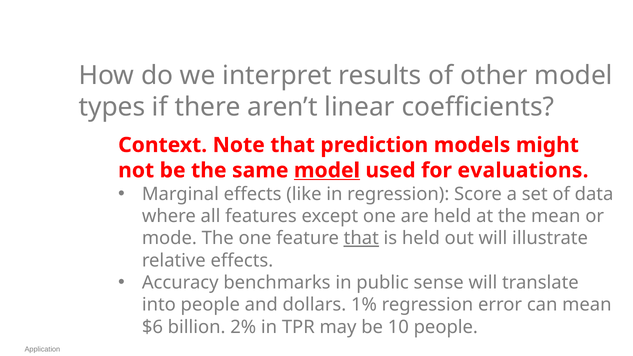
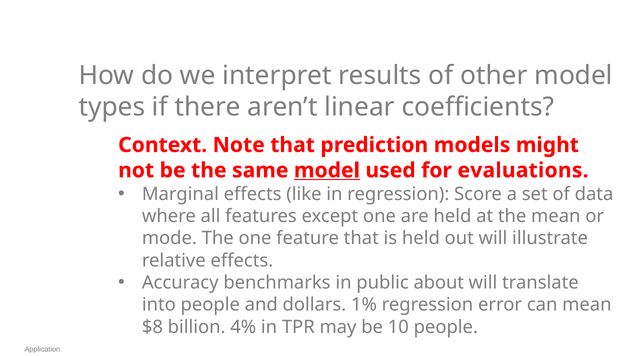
that underline: present -> none (361, 238)
sense: sense -> about (439, 283)
$6: $6 -> $8 (152, 327)
2%: 2% -> 4% (243, 327)
